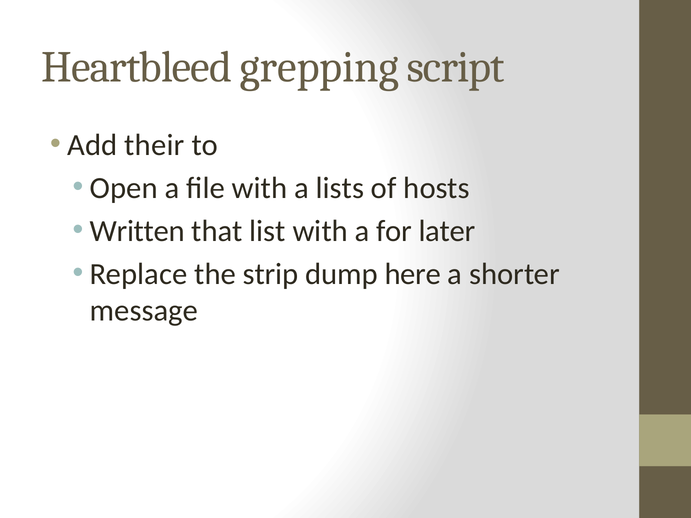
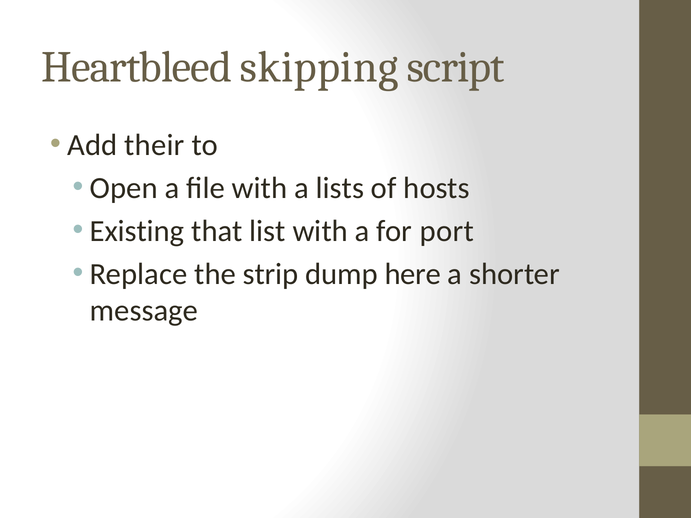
grepping: grepping -> skipping (319, 67)
Written: Written -> Existing (137, 231)
later: later -> port (447, 231)
